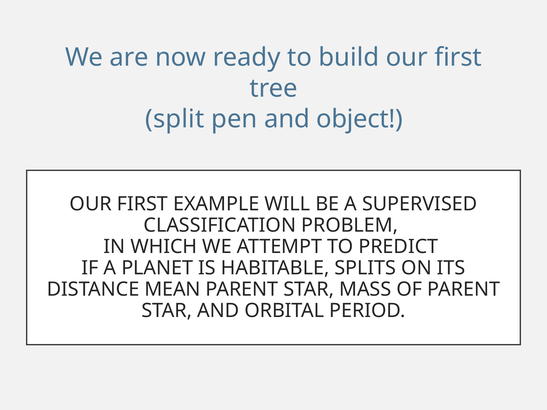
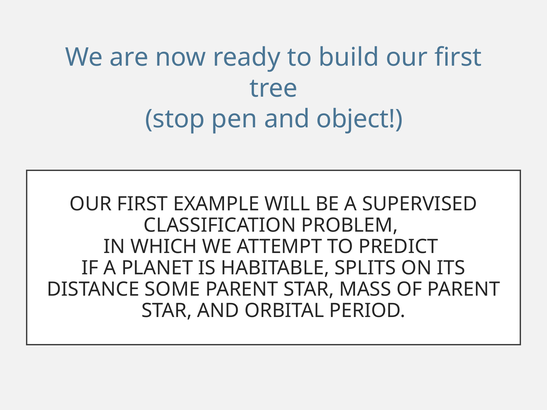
split: split -> stop (175, 119)
MEAN: MEAN -> SOME (172, 290)
